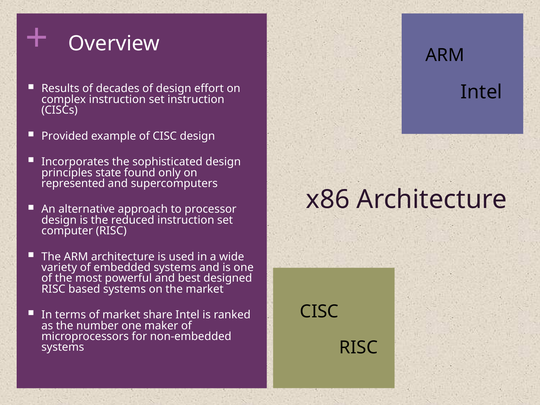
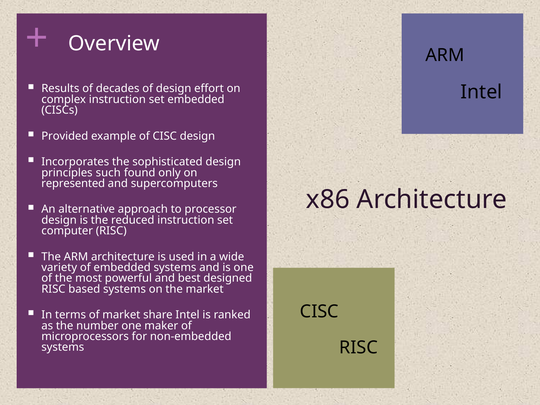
set instruction: instruction -> embedded (196, 99)
state: state -> such (108, 173)
